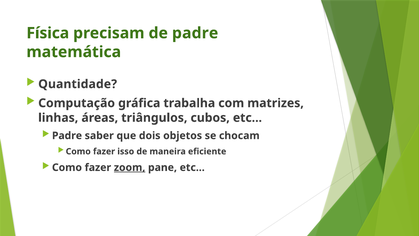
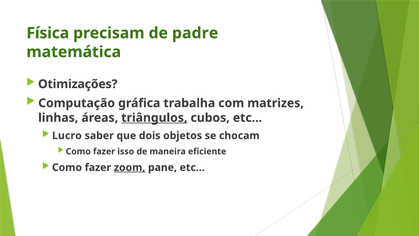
Quantidade: Quantidade -> Otimizações (78, 84)
triângulos underline: none -> present (154, 118)
Padre: Padre -> Lucro (67, 135)
